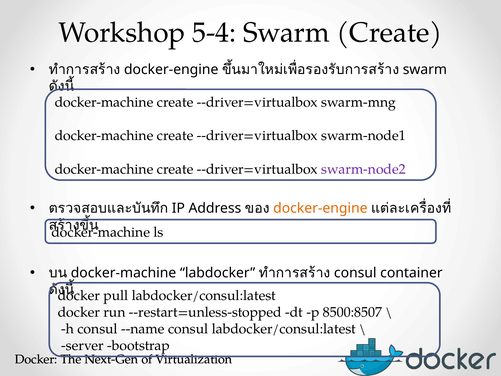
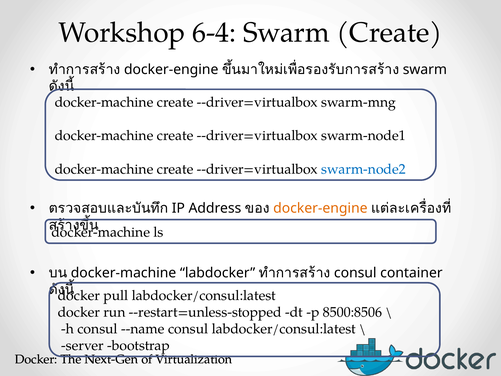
5-4: 5-4 -> 6-4 (214, 33)
swarm-node2 colour: purple -> blue (363, 169)
8500:8507: 8500:8507 -> 8500:8506 (352, 312)
